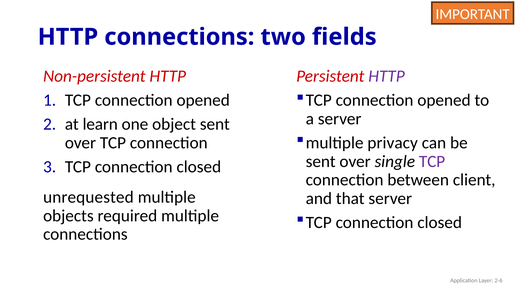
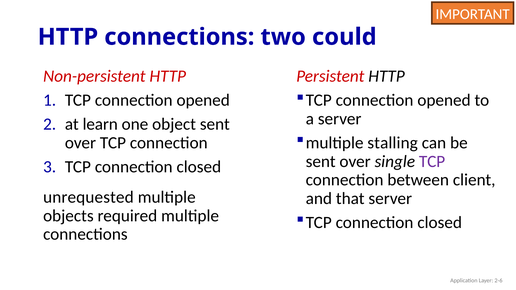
fields: fields -> could (344, 37)
HTTP colour: purple -> black (387, 76)
privacy: privacy -> stalling (393, 143)
